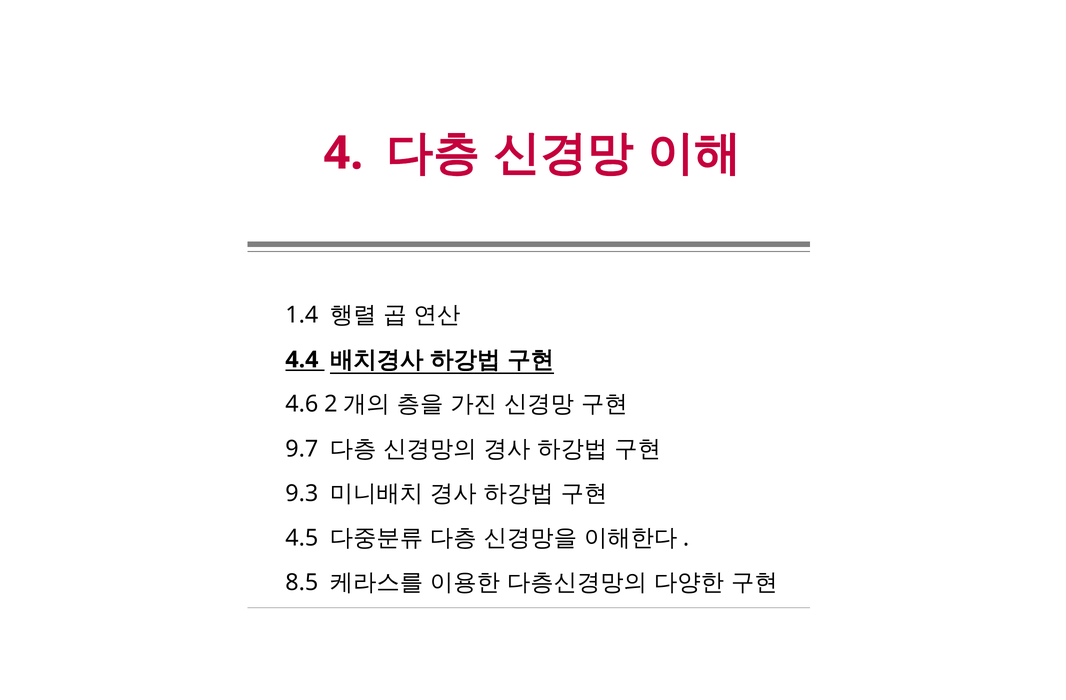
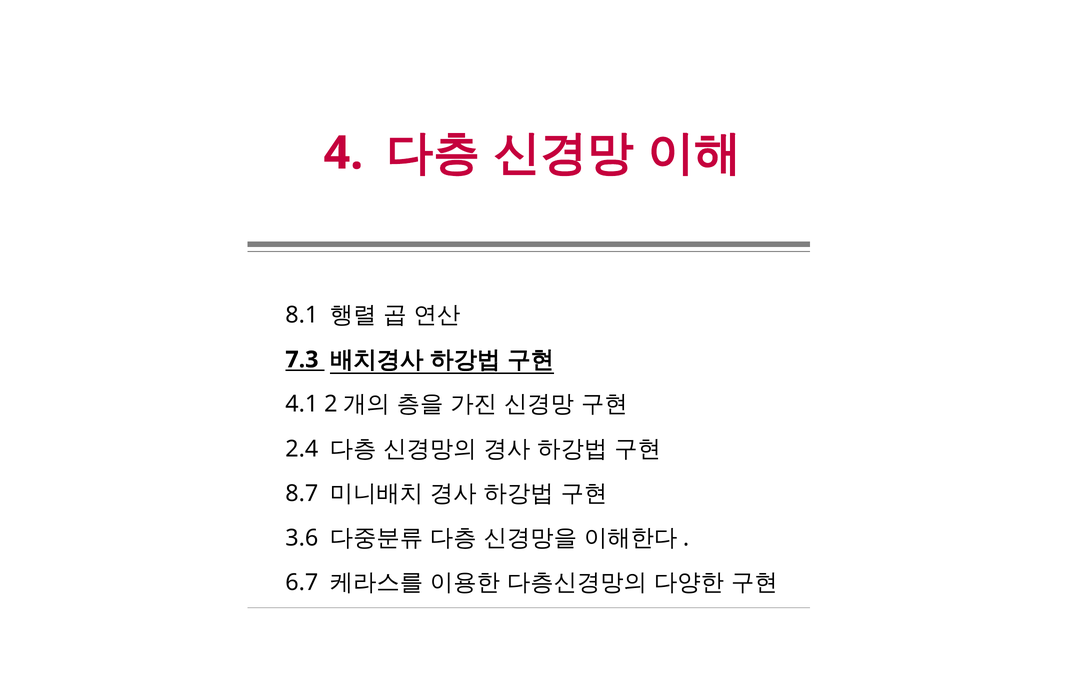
1.4: 1.4 -> 8.1 (302, 315)
4.4: 4.4 -> 7.3 (302, 360)
4.6: 4.6 -> 4.1 (302, 404)
9.7: 9.7 -> 2.4 (302, 449)
9.3: 9.3 -> 8.7 (302, 494)
4.5: 4.5 -> 3.6 (302, 538)
8.5: 8.5 -> 6.7 (302, 583)
